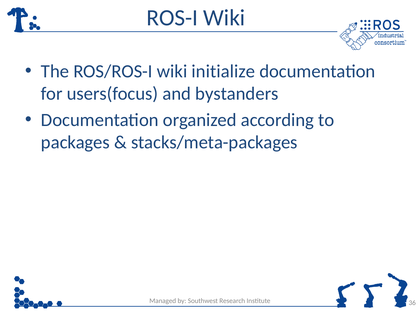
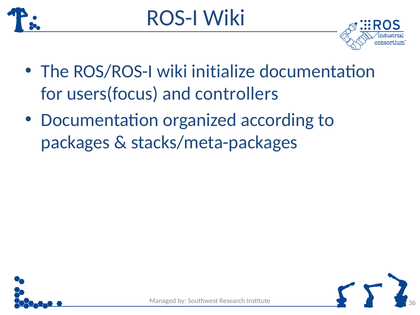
bystanders: bystanders -> controllers (237, 94)
